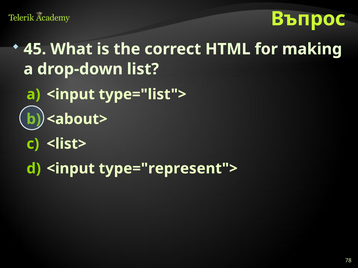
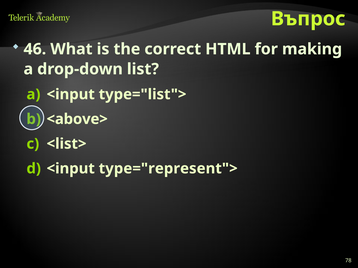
45: 45 -> 46 (35, 49)
<about>: <about> -> <above> (77, 119)
